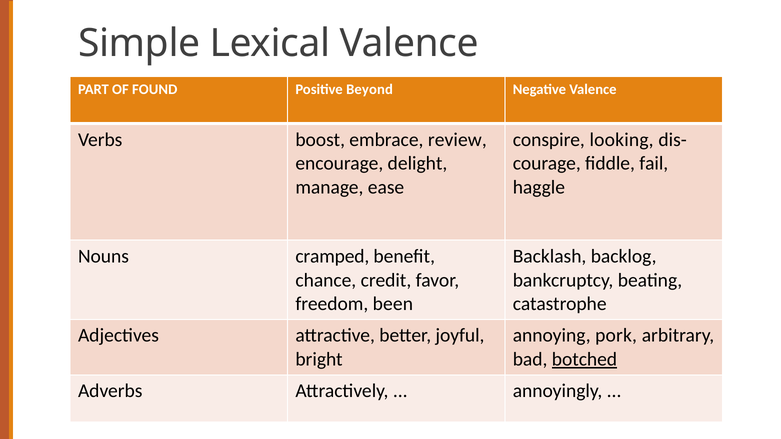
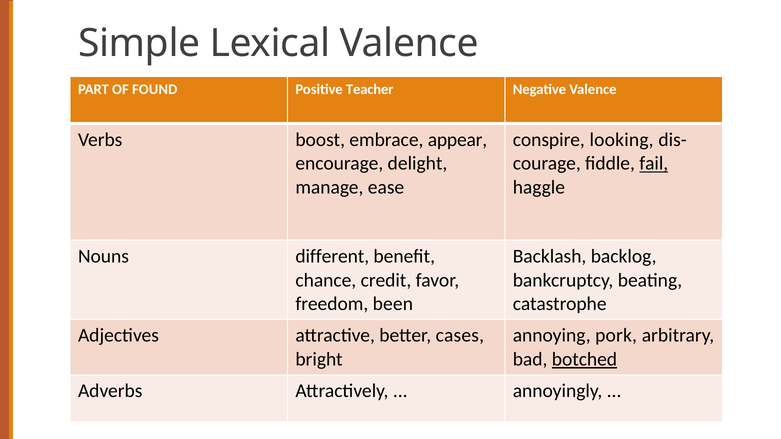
Beyond: Beyond -> Teacher (370, 89)
review: review -> appear (457, 140)
fail underline: none -> present (654, 164)
cramped: cramped -> different (332, 256)
joyful: joyful -> cases (460, 336)
